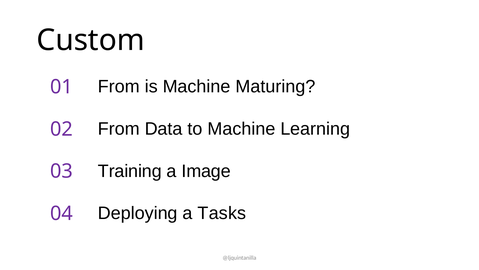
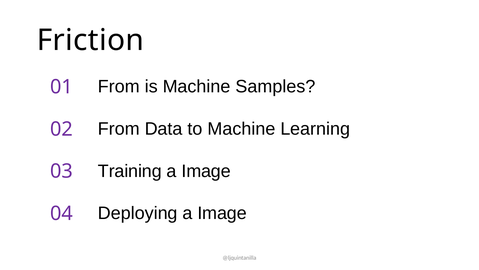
Custom: Custom -> Friction (90, 40)
Maturing: Maturing -> Samples (275, 87)
Deploying a Tasks: Tasks -> Image (222, 213)
